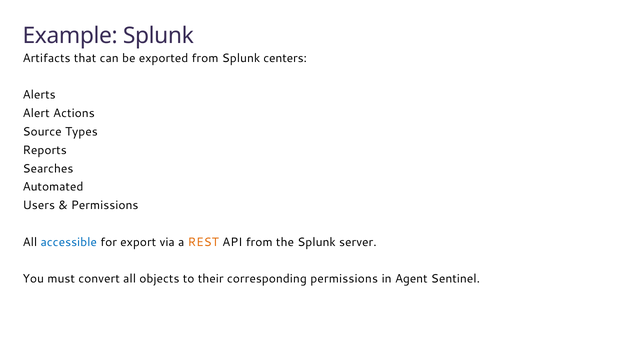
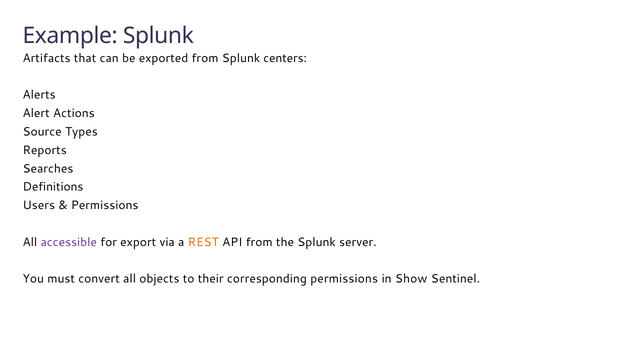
Automated: Automated -> Definitions (53, 187)
accessible colour: blue -> purple (69, 242)
Agent: Agent -> Show (411, 279)
